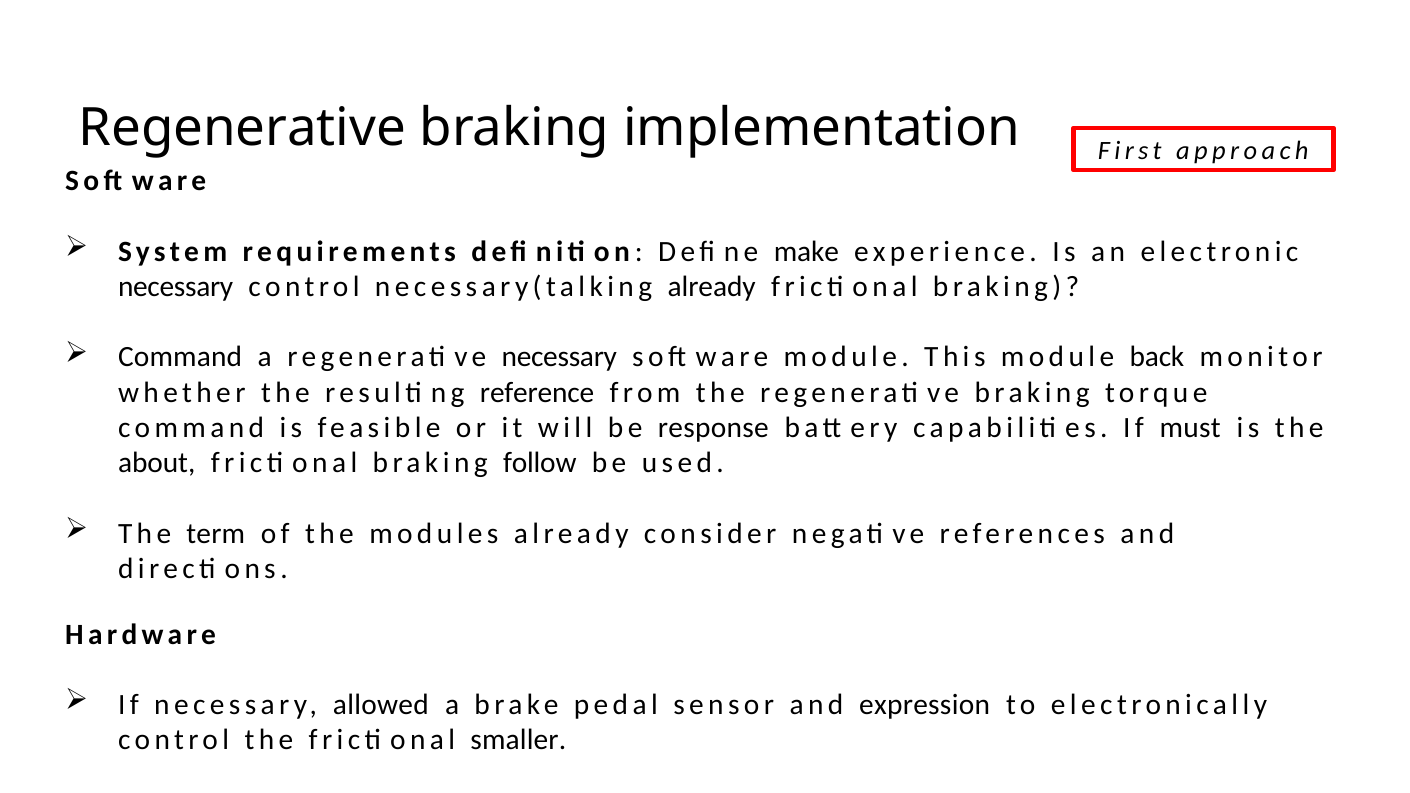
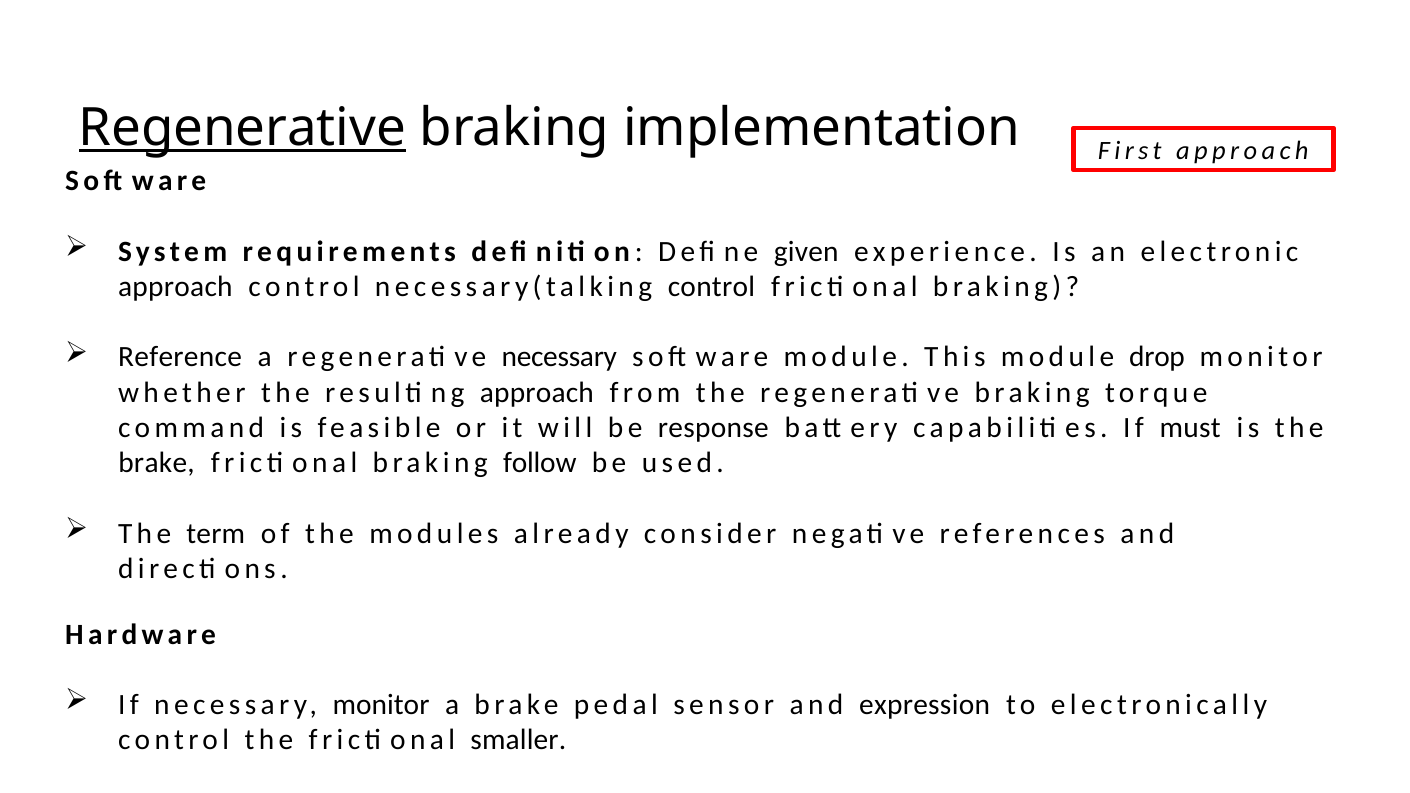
Regenerative underline: none -> present (242, 128)
make: make -> given (806, 251)
necessary: necessary -> approach (175, 287)
necessary(talking already: already -> control (711, 287)
Command: Command -> Reference (180, 357)
back: back -> drop (1157, 357)
reference: reference -> approach (537, 392)
about: about -> brake (157, 463)
necessary allowed: allowed -> monitor (381, 705)
